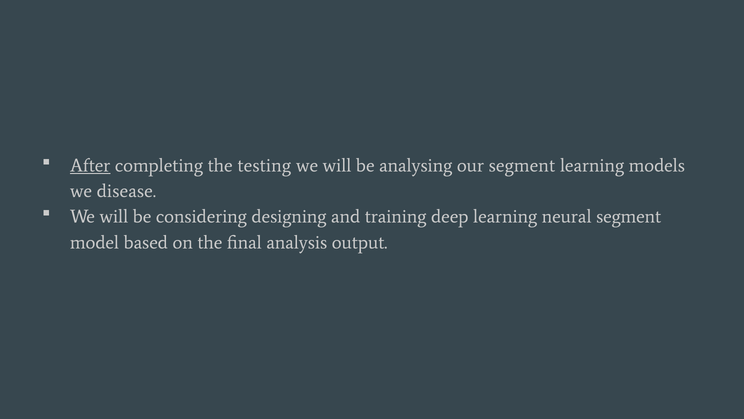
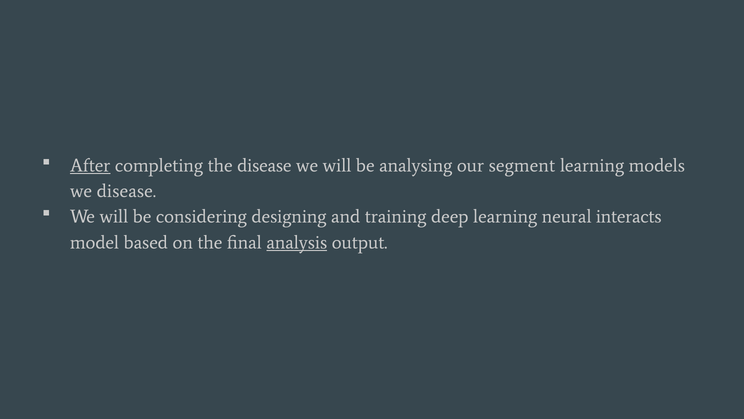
the testing: testing -> disease (264, 165)
neural segment: segment -> interacts (629, 217)
analysis underline: none -> present (297, 242)
